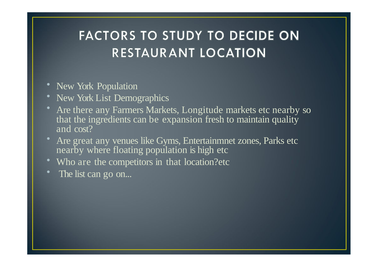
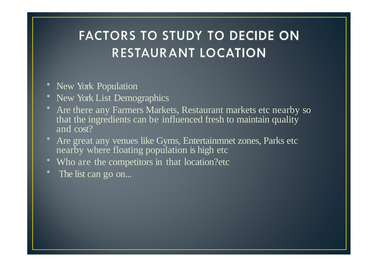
Longitude: Longitude -> Restaurant (202, 110)
expansion: expansion -> influenced (182, 120)
